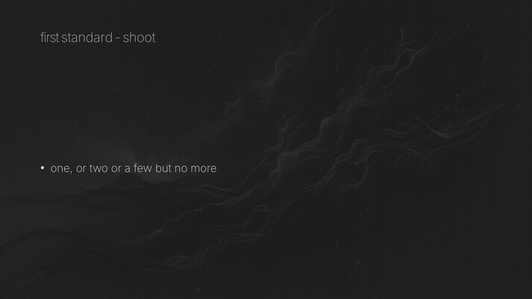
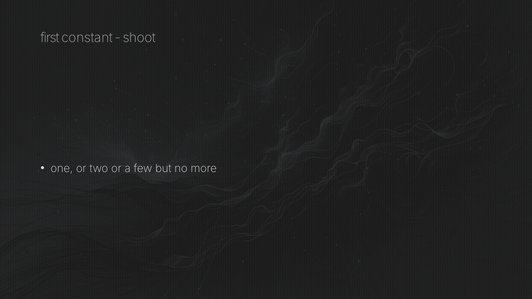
standard: standard -> constant (87, 38)
